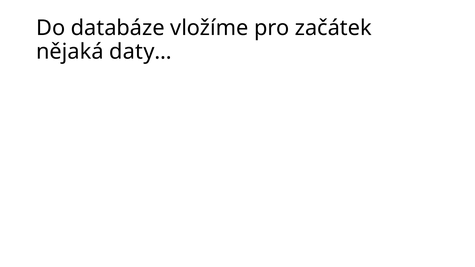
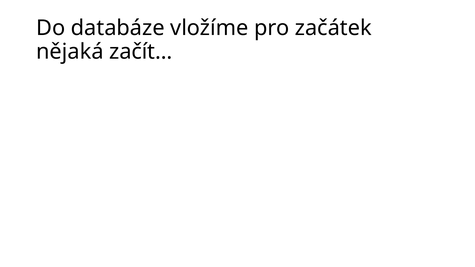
daty…: daty… -> začít… (141, 52)
